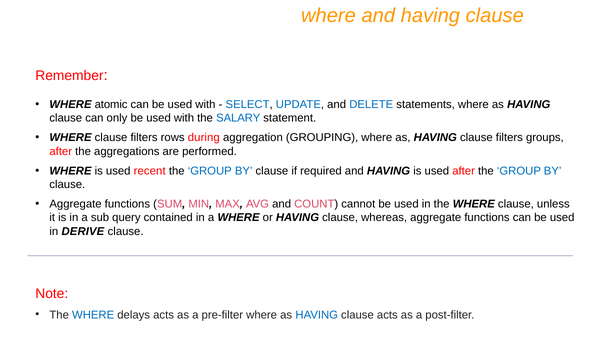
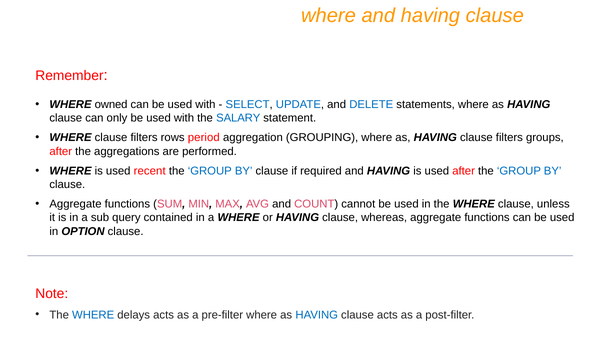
atomic: atomic -> owned (111, 104)
during: during -> period (204, 138)
DERIVE: DERIVE -> OPTION (83, 231)
